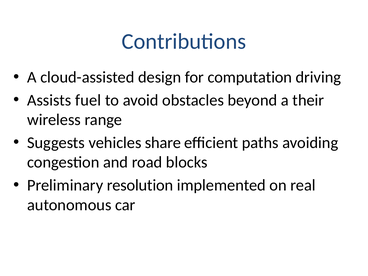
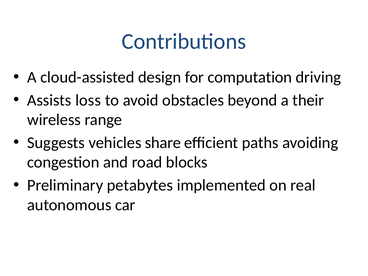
fuel: fuel -> loss (88, 100)
resolution: resolution -> petabytes (140, 185)
